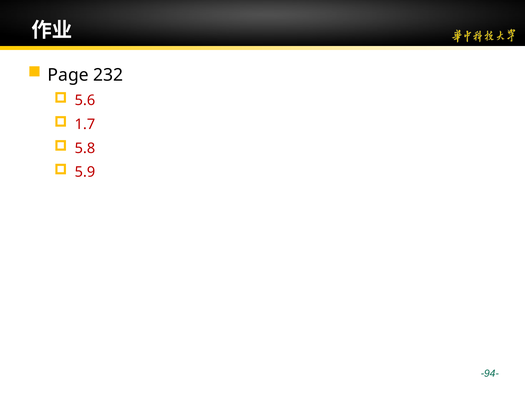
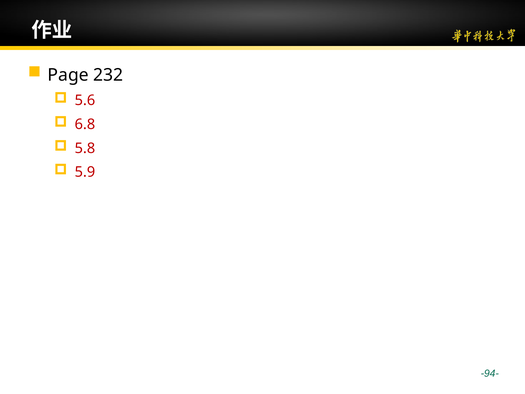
1.7: 1.7 -> 6.8 (85, 124)
